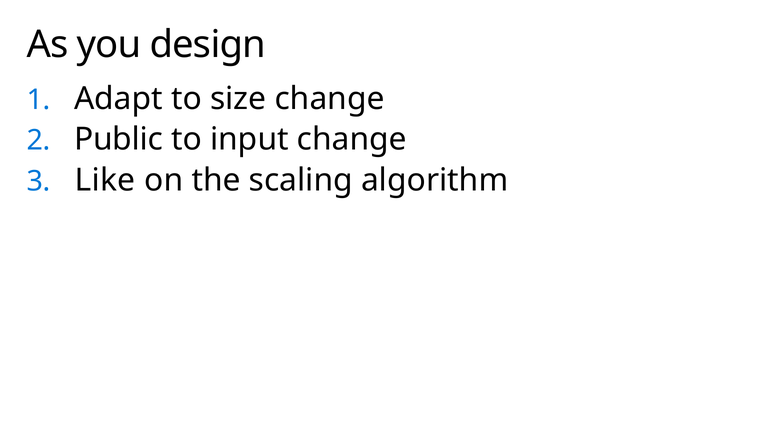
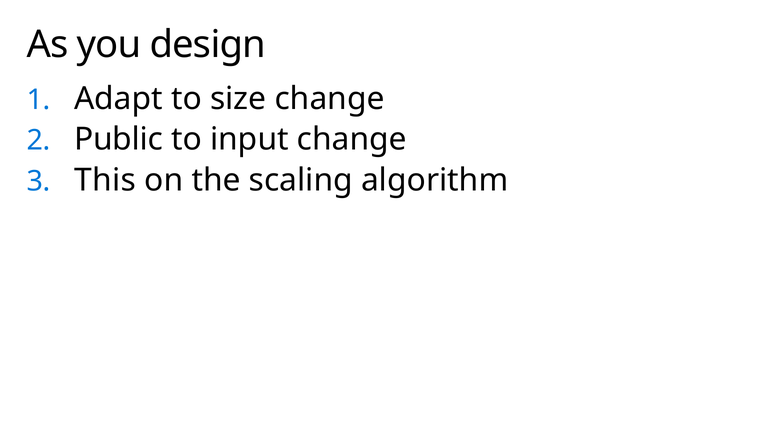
Like: Like -> This (105, 180)
